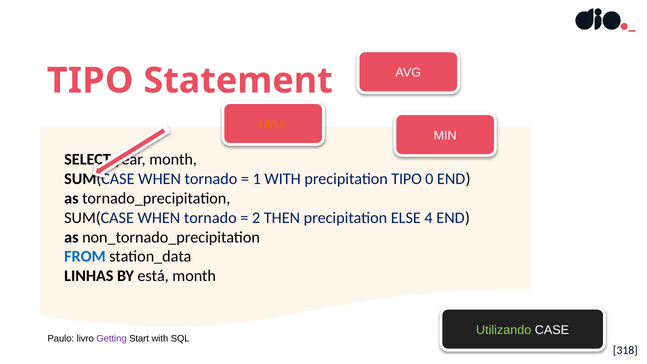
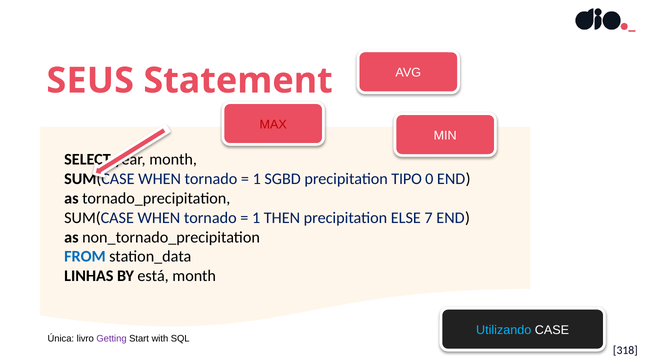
TIPO: TIPO -> SEUS (90, 81)
MAX colour: orange -> red (273, 124)
1 WITH: WITH -> SGBD (283, 179)
2: 2 -> 1 (256, 218)
4: 4 -> 7 (429, 218)
Utilizando colour: light green -> light blue (504, 330)
Paulo: Paulo -> Única (61, 338)
